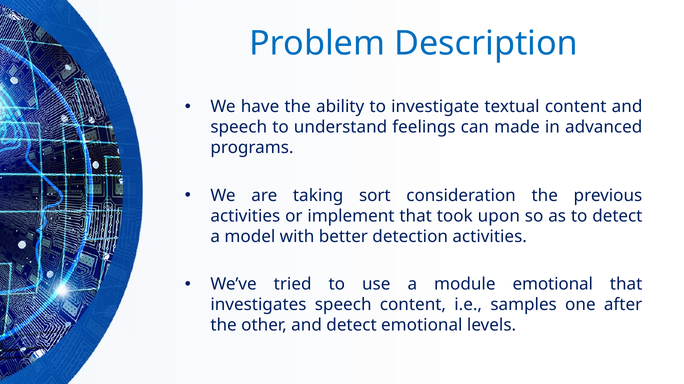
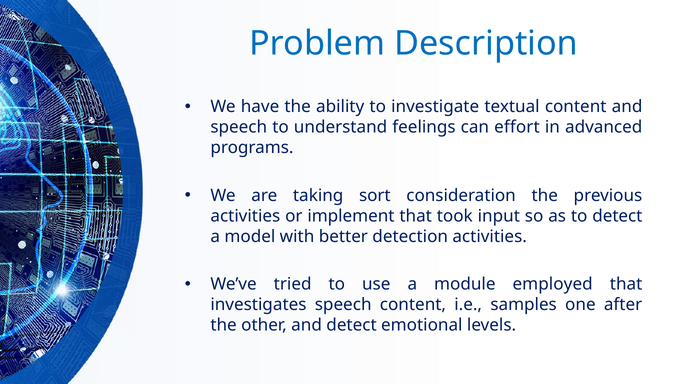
made: made -> effort (517, 128)
upon: upon -> input (499, 216)
module emotional: emotional -> employed (553, 285)
